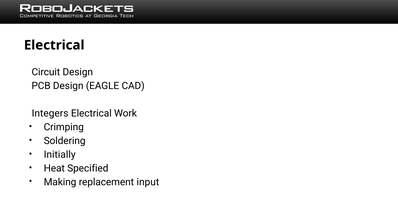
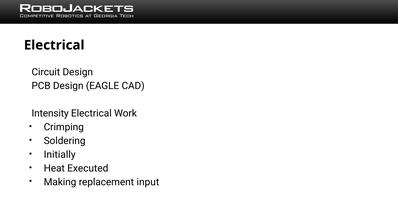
Integers: Integers -> Intensity (50, 113)
Specified: Specified -> Executed (88, 168)
